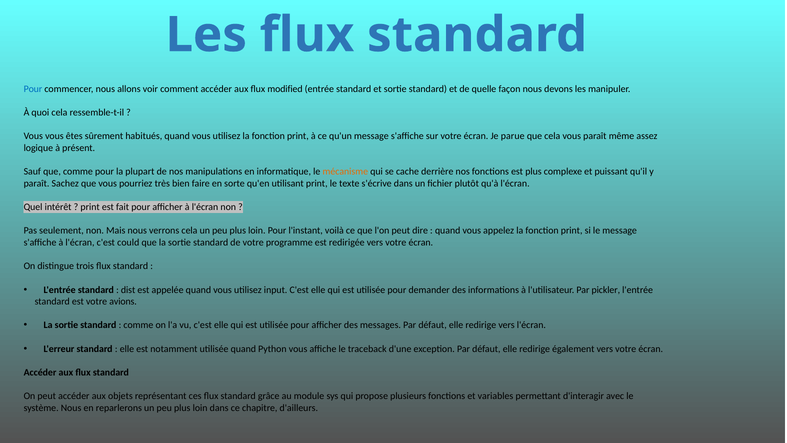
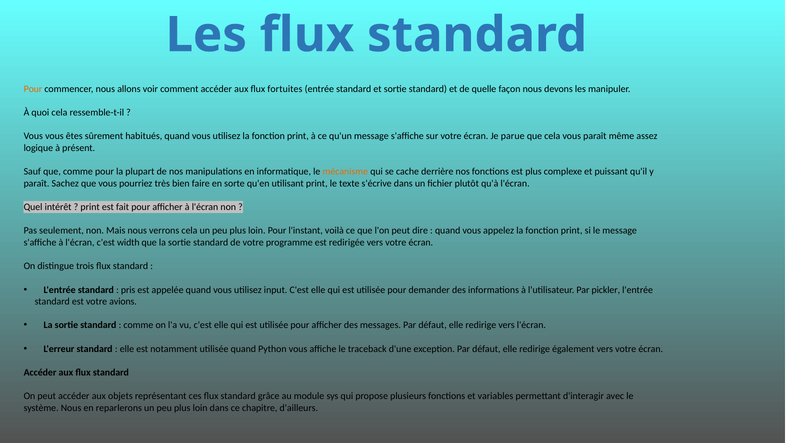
Pour colour: blue -> orange (33, 89)
modified: modified -> fortuites (285, 89)
could: could -> width (128, 242)
dist: dist -> pris (128, 290)
